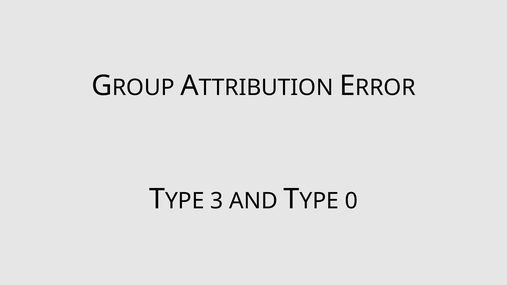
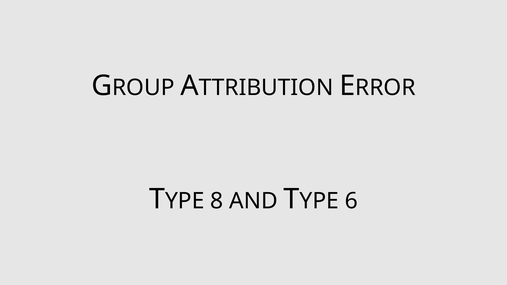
3: 3 -> 8 (217, 201)
0: 0 -> 6 (351, 201)
